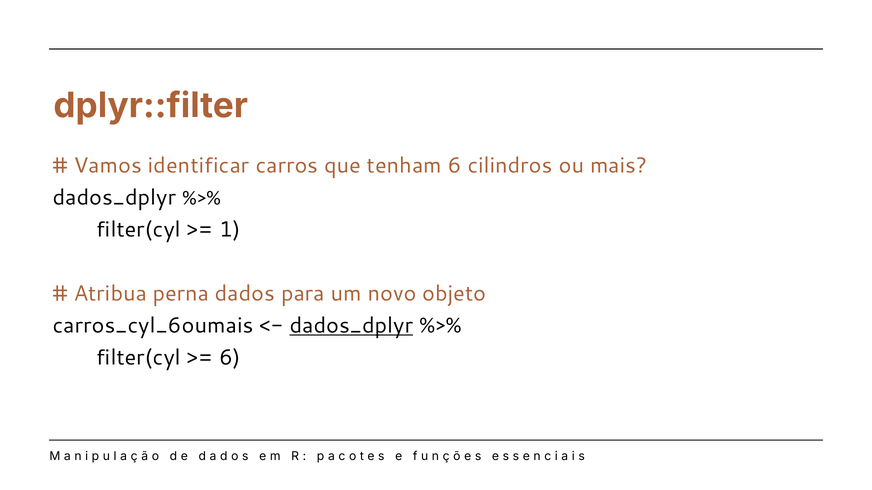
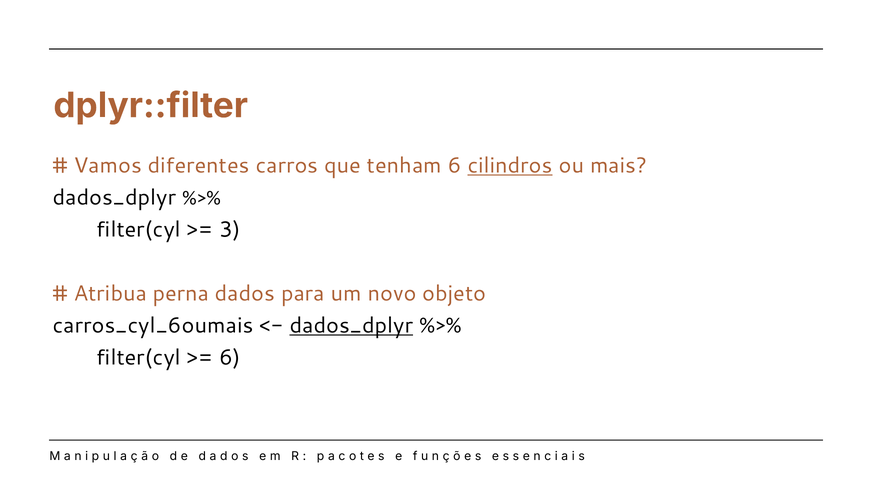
identificar: identificar -> diferentes (199, 166)
cilindros underline: none -> present (510, 166)
1: 1 -> 3 (230, 230)
